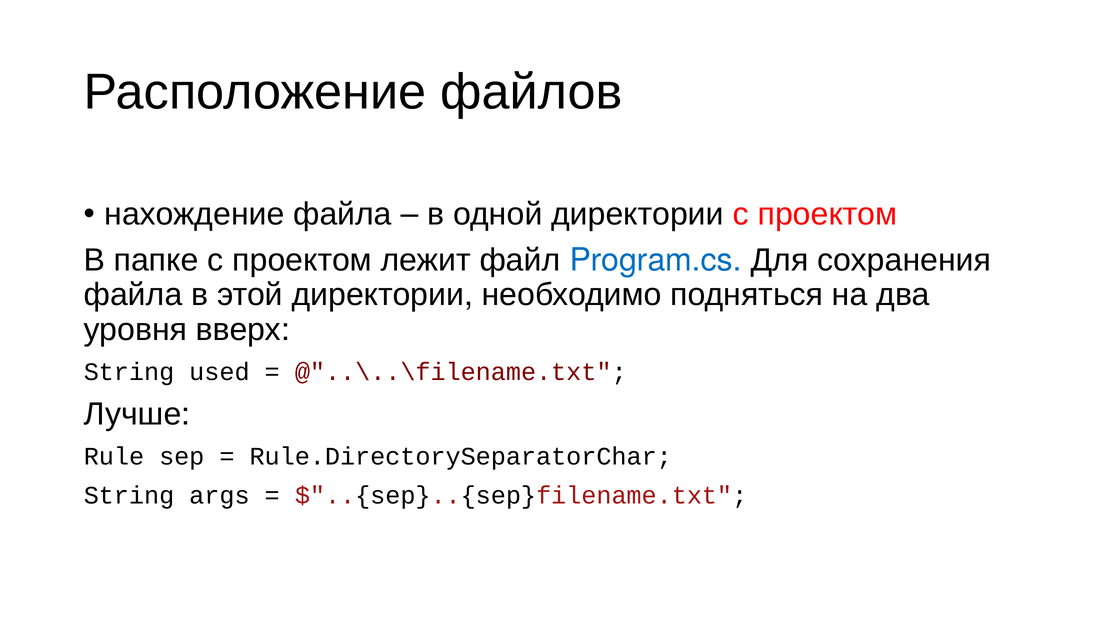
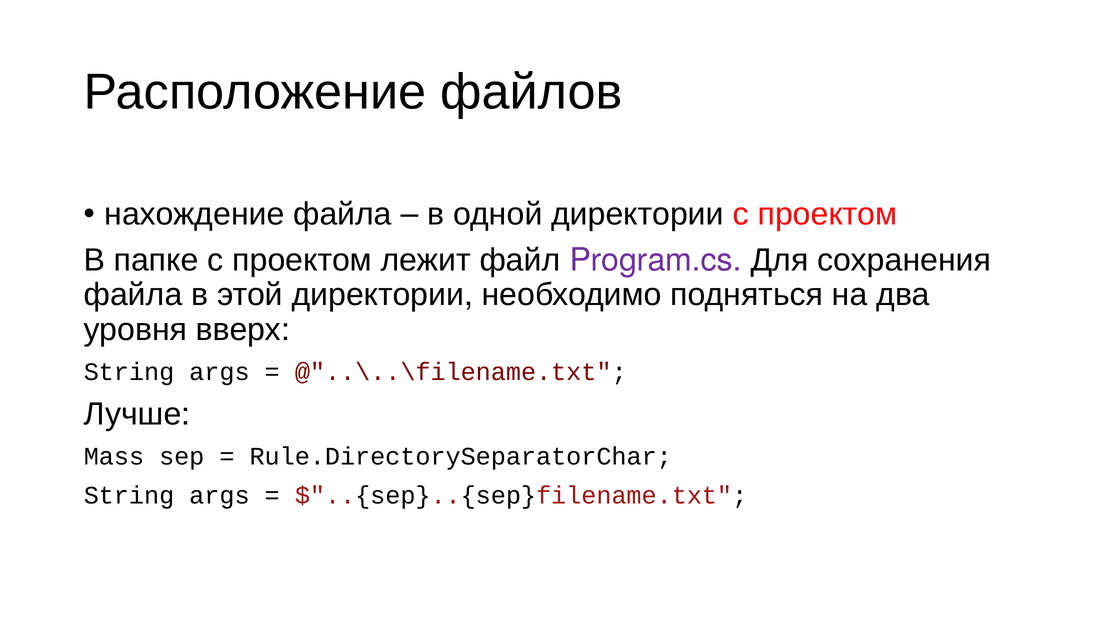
Program.cs colour: blue -> purple (656, 260)
used: used -> args (219, 372)
Rule: Rule -> Mass (114, 457)
